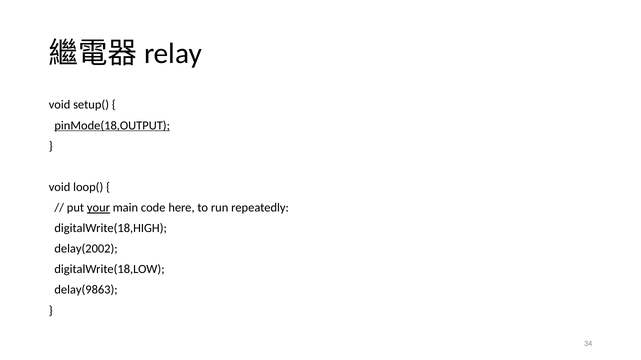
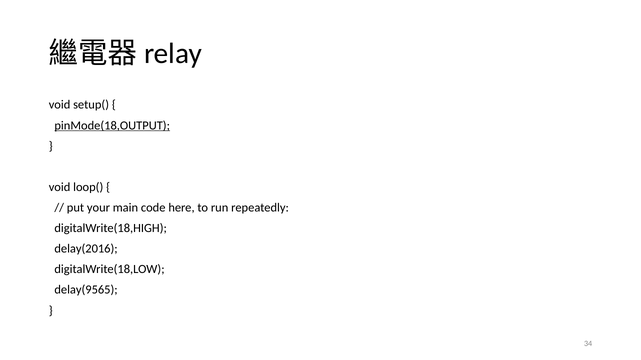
your underline: present -> none (98, 208)
delay(2002: delay(2002 -> delay(2016 (86, 249)
delay(9863: delay(9863 -> delay(9565 (86, 290)
